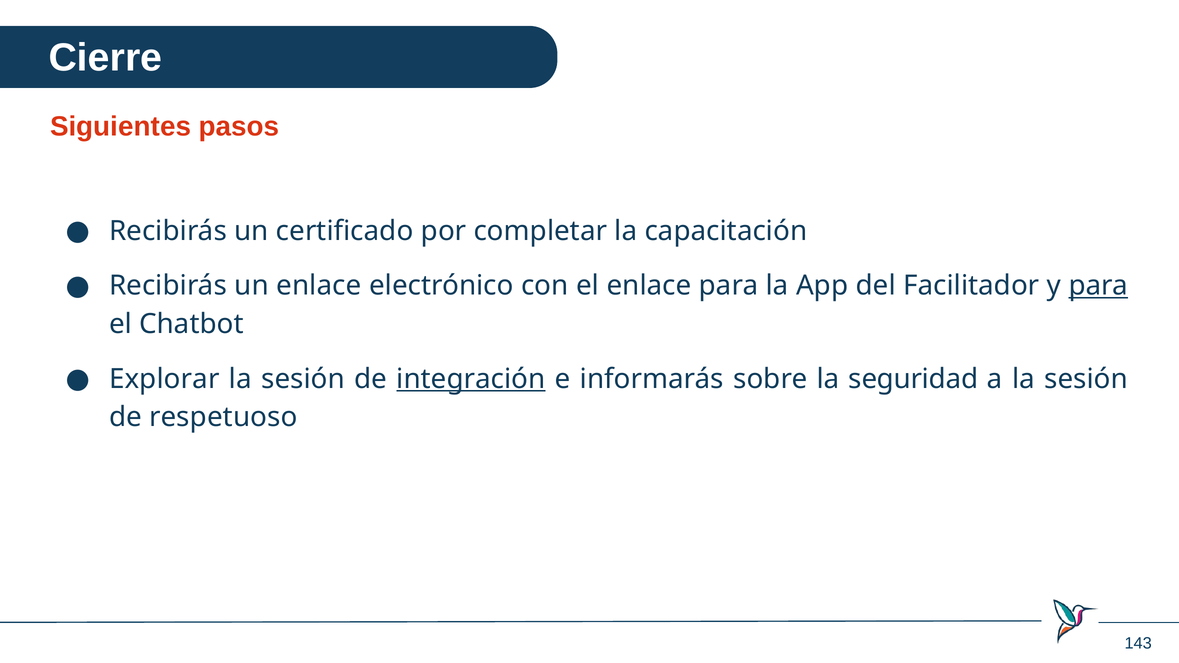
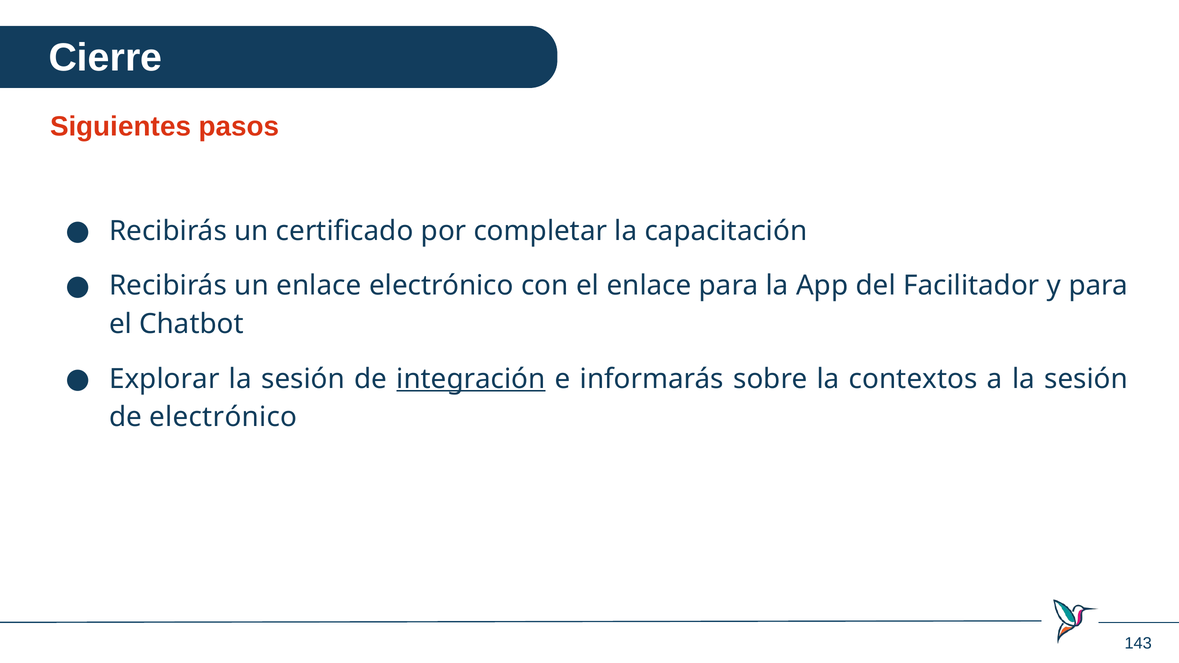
para underline: present -> none (1098, 286)
seguridad: seguridad -> contextos (913, 379)
de respetuoso: respetuoso -> electrónico (223, 417)
